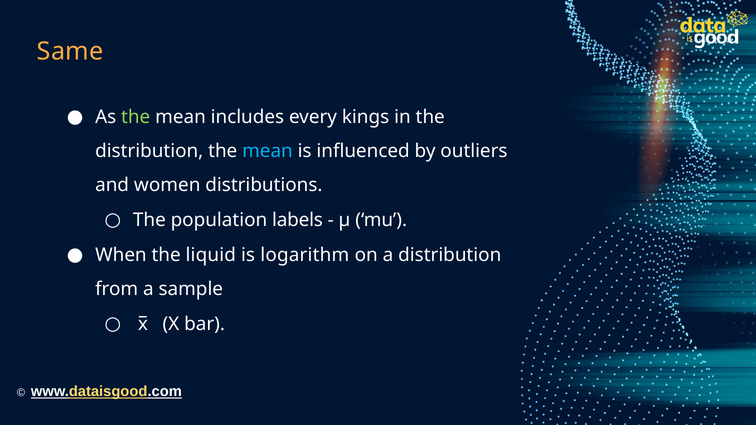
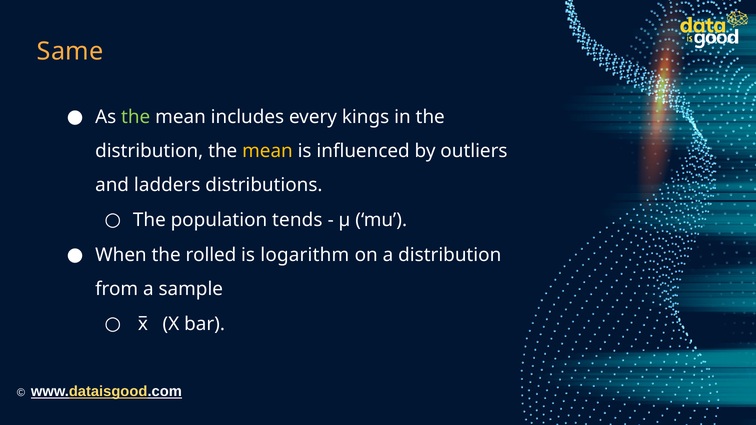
mean colour: light blue -> yellow (267, 151)
women: women -> ladders (167, 185)
labels: labels -> tends (297, 220)
liquid: liquid -> rolled (211, 255)
